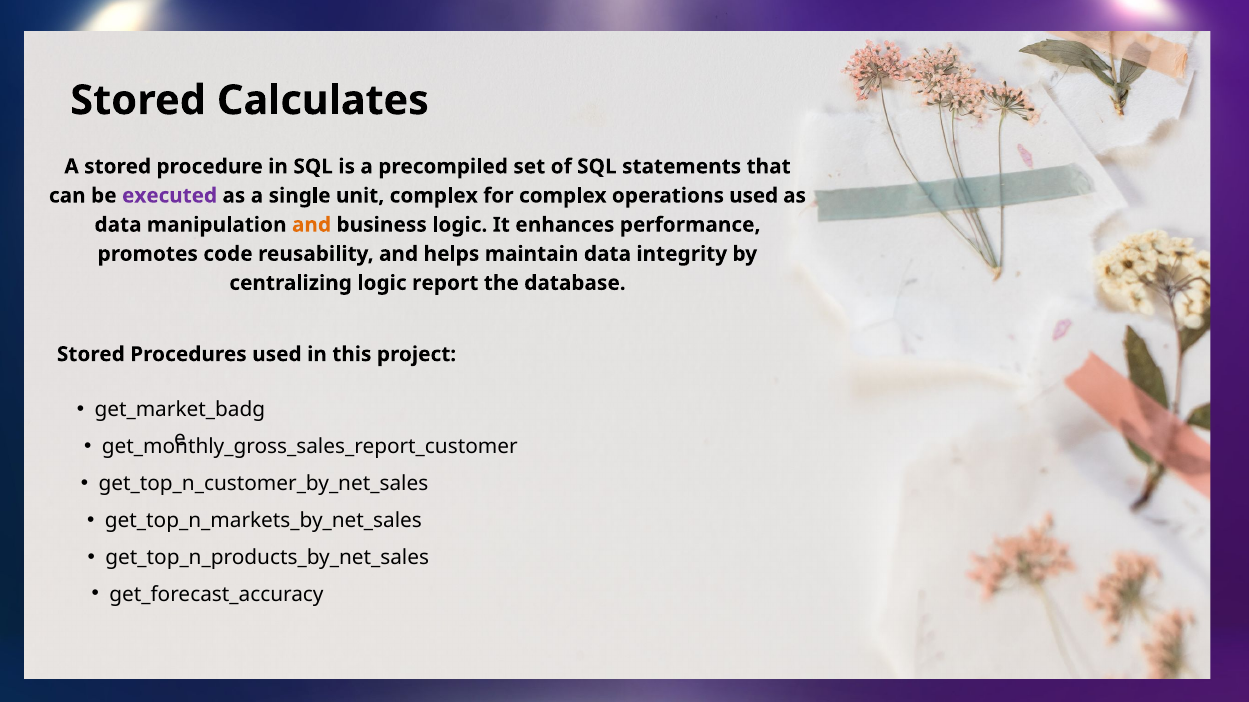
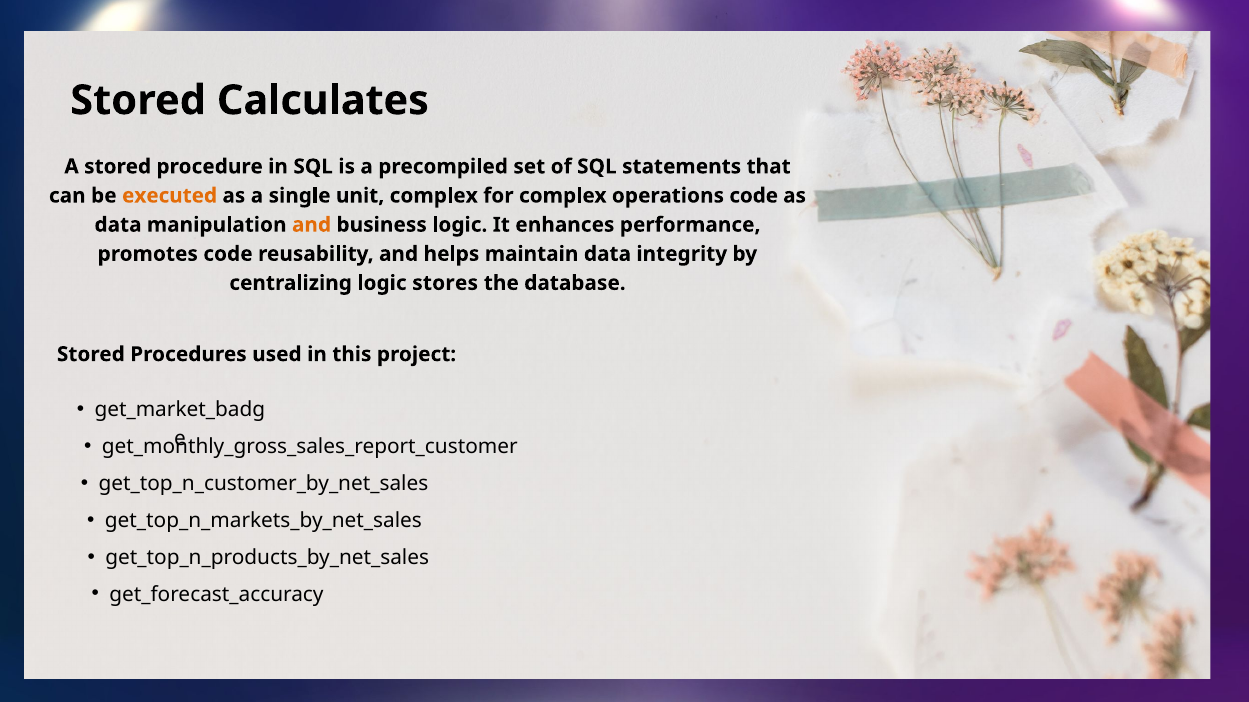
executed colour: purple -> orange (170, 196)
operations used: used -> code (754, 196)
report: report -> stores (445, 283)
